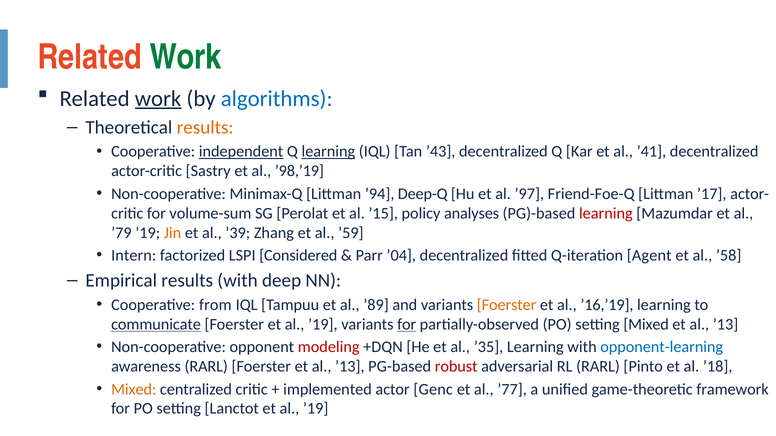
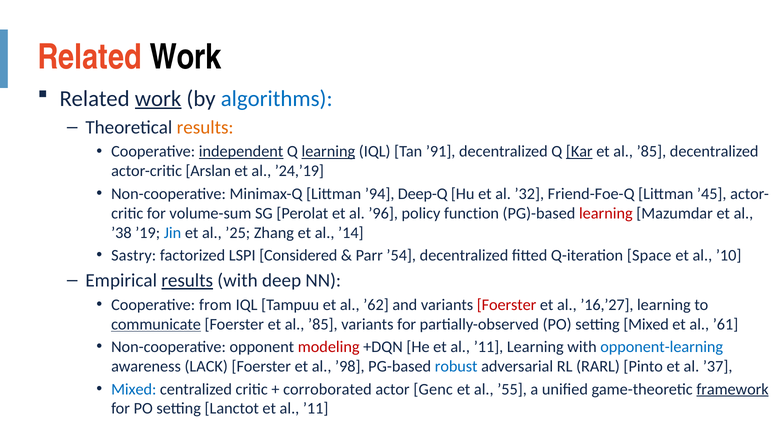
Work colour: green -> black (186, 57)
’43: ’43 -> ’91 (441, 152)
Kar underline: none -> present (579, 152)
’41: ’41 -> ’85 (651, 152)
Sastry: Sastry -> Arslan (208, 171)
’98,’19: ’98,’19 -> ’24,’19 (299, 171)
’97: ’97 -> ’32 (529, 194)
’17: ’17 -> ’45 (712, 194)
’15: ’15 -> ’96 (383, 213)
analyses: analyses -> function (472, 213)
’79: ’79 -> ’38 (121, 233)
Jin colour: orange -> blue (173, 233)
’39: ’39 -> ’25 (238, 233)
’59: ’59 -> ’14 (351, 233)
Intern: Intern -> Sastry (134, 256)
’04: ’04 -> ’54 (401, 256)
Agent: Agent -> Space (649, 256)
’58: ’58 -> ’10 (729, 256)
results underline: none -> present (187, 281)
’89: ’89 -> ’62 (376, 305)
Foerster colour: orange -> red (507, 305)
’16,’19: ’16,’19 -> ’16,’27 (607, 305)
Foerster et al ’19: ’19 -> ’85 (323, 325)
for underline: present -> none (407, 325)
’13: ’13 -> ’61 (726, 325)
He et al ’35: ’35 -> ’11 (489, 347)
awareness RARL: RARL -> LACK (206, 367)
Foerster et al ’13: ’13 -> ’98 (350, 367)
robust colour: red -> blue (456, 367)
’18: ’18 -> ’37 (718, 367)
Mixed colour: orange -> blue (134, 390)
implemented: implemented -> corroborated (327, 390)
’77: ’77 -> ’55 (512, 390)
framework underline: none -> present (733, 390)
Lanctot et al ’19: ’19 -> ’11 (316, 409)
